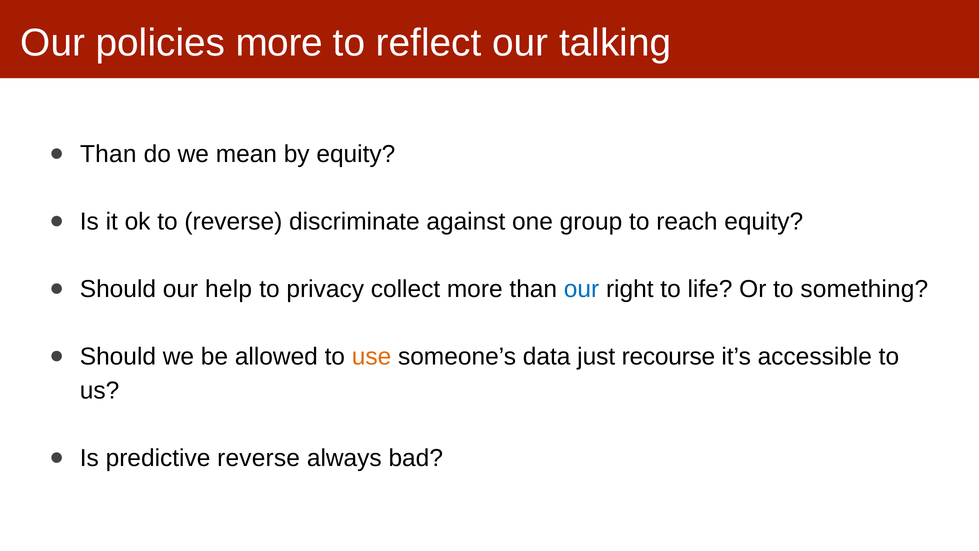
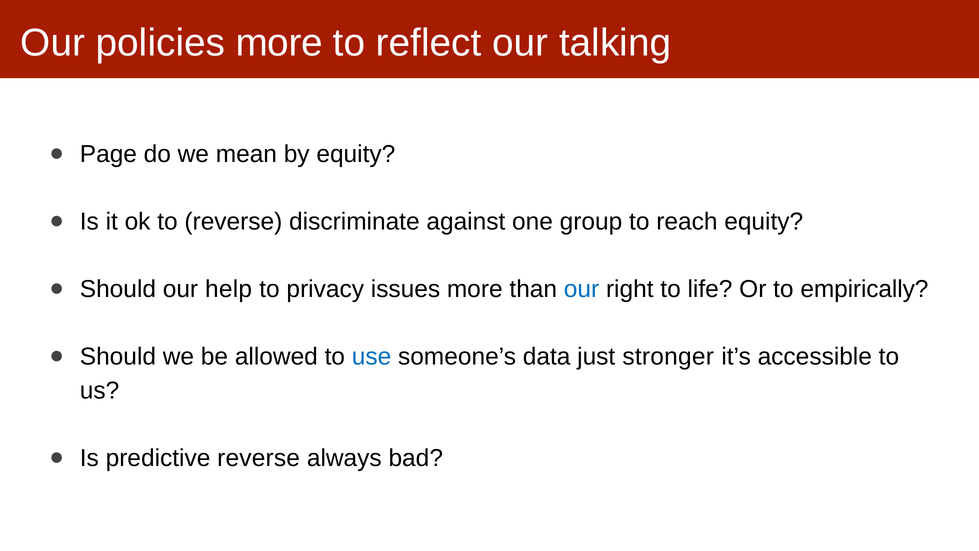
Than: Than -> Page (108, 154)
collect: collect -> issues (406, 289)
something: something -> empirically (864, 289)
use colour: orange -> blue (372, 357)
recourse: recourse -> stronger (668, 357)
